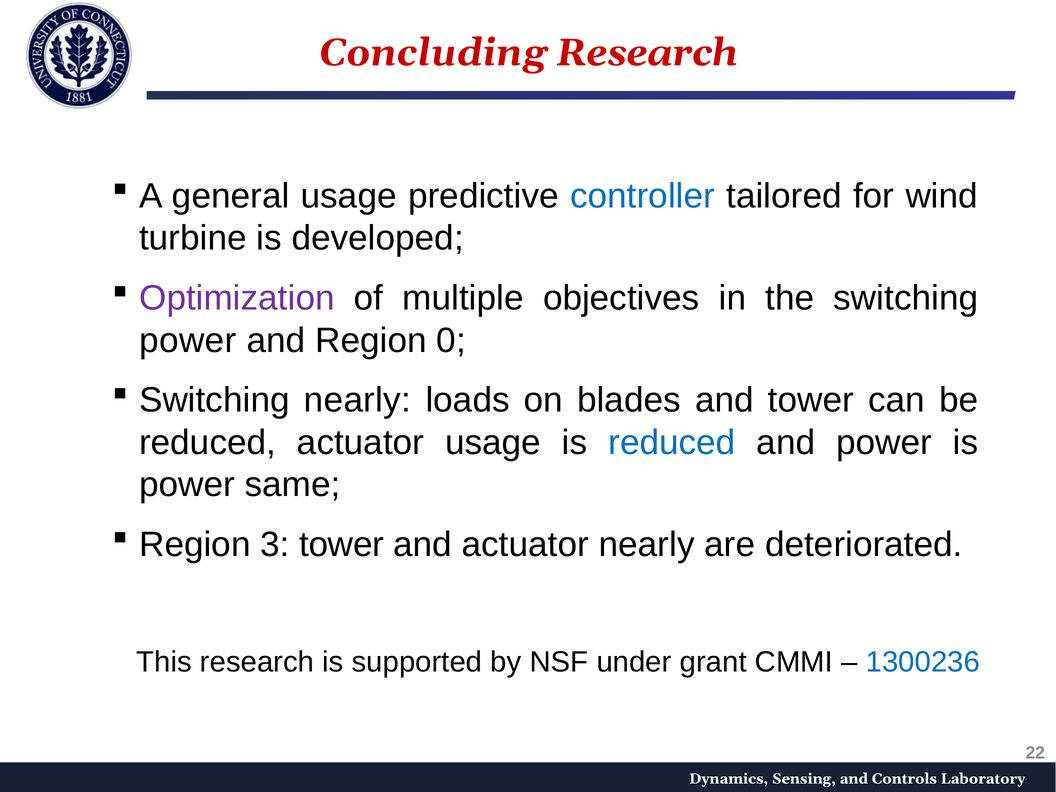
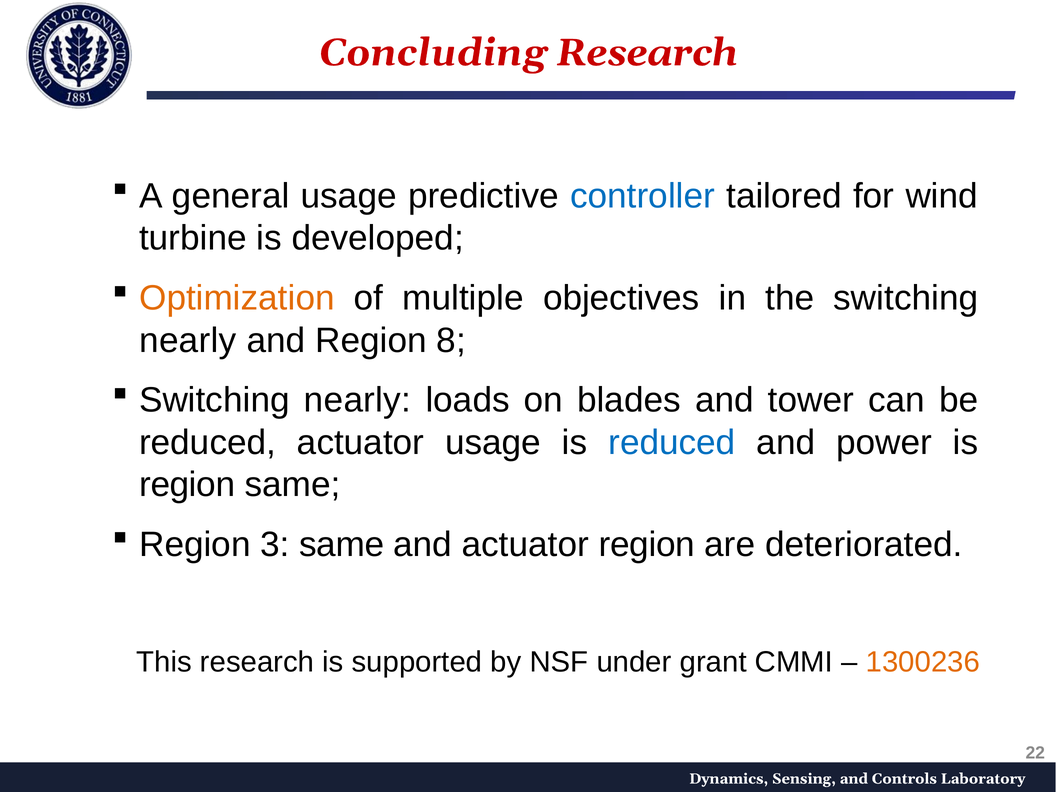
Optimization colour: purple -> orange (237, 298)
power: power -> nearly (188, 340)
0: 0 -> 8 (451, 340)
power: power -> region (187, 485)
3 tower: tower -> same (342, 545)
actuator nearly: nearly -> region (647, 545)
1300236 colour: blue -> orange (923, 662)
